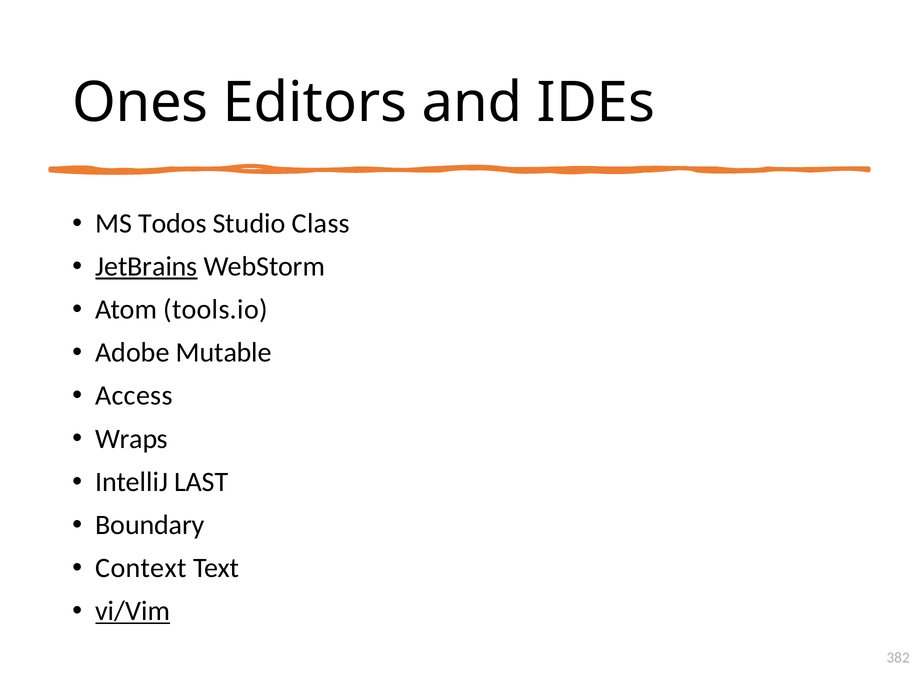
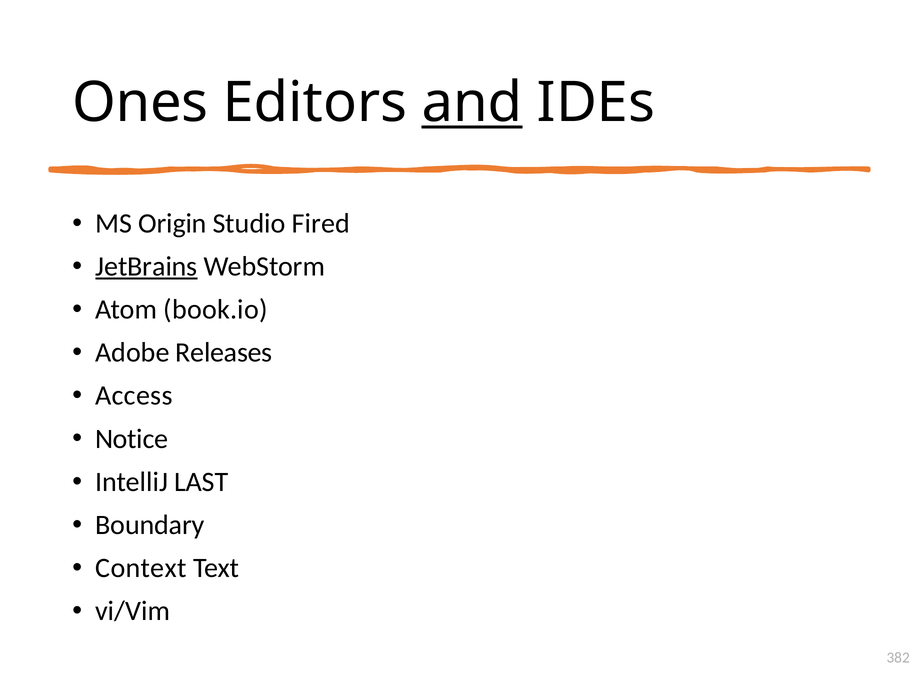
and underline: none -> present (472, 103)
Todos: Todos -> Origin (172, 223)
Class: Class -> Fired (321, 223)
tools.io: tools.io -> book.io (216, 310)
Mutable: Mutable -> Releases (224, 353)
Wraps: Wraps -> Notice (132, 439)
vi/Vim underline: present -> none (133, 611)
